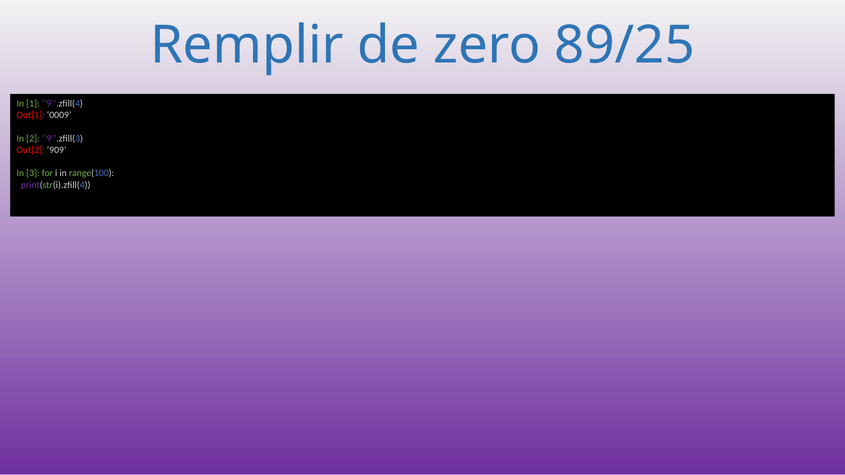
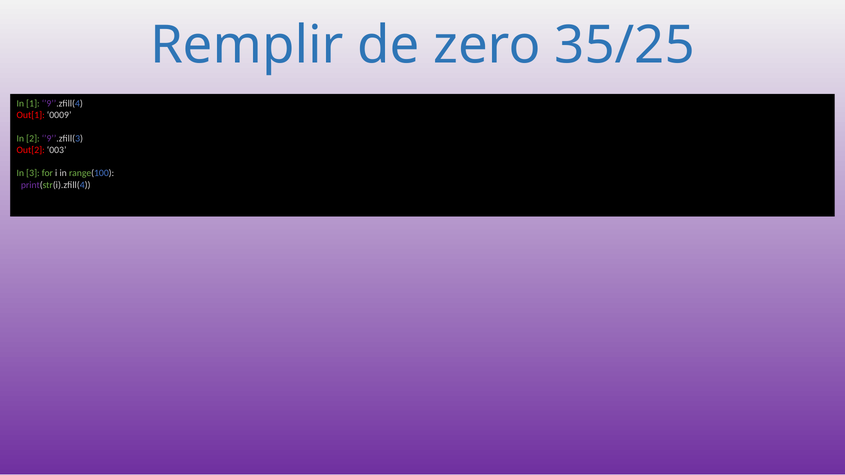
89/25: 89/25 -> 35/25 (625, 46)
909: 909 -> 003 (57, 150)
